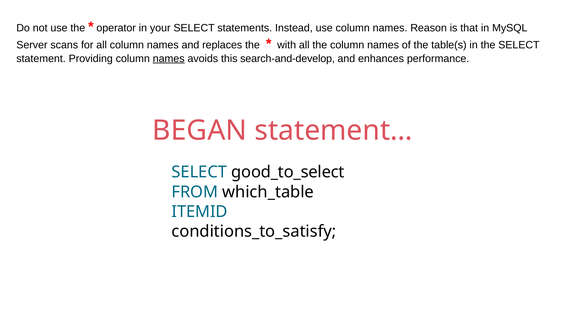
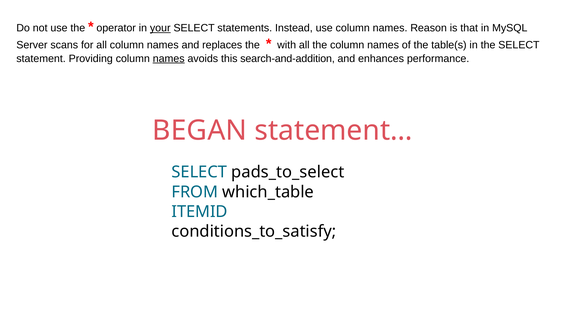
your underline: none -> present (160, 28)
search-and-develop: search-and-develop -> search-and-addition (288, 58)
good_to_select: good_to_select -> pads_to_select (288, 172)
